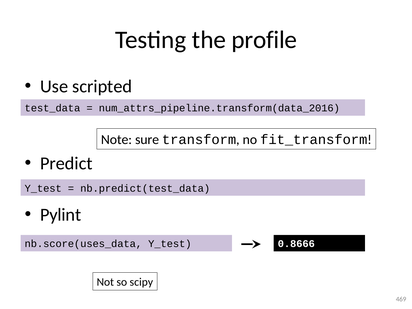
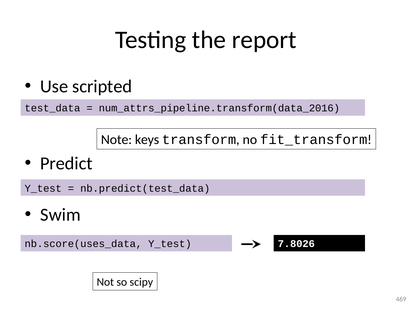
profile: profile -> report (264, 40)
sure: sure -> keys (147, 140)
Pylint: Pylint -> Swim (61, 215)
0.8666: 0.8666 -> 7.8026 (296, 244)
